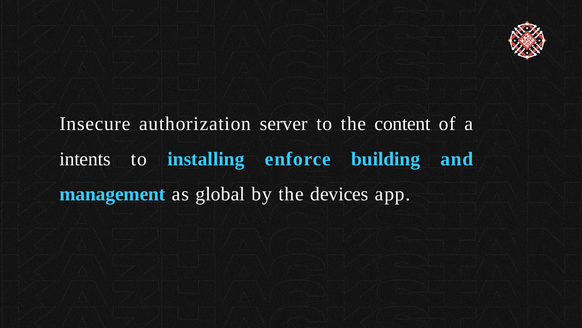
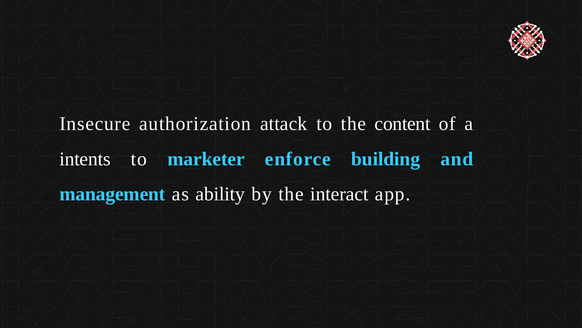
server: server -> attack (284, 123)
installing: installing -> marketer (206, 159)
global: global -> ability (220, 194)
devices: devices -> interact (339, 194)
